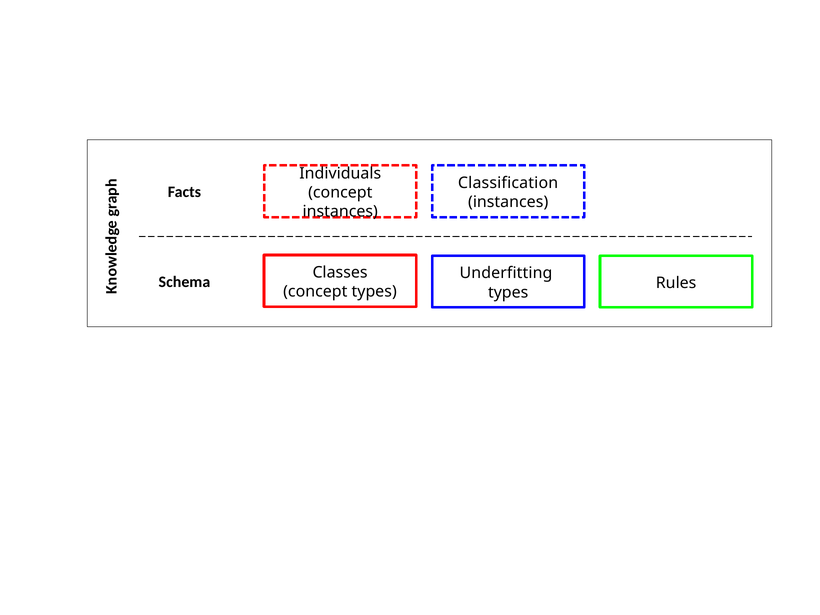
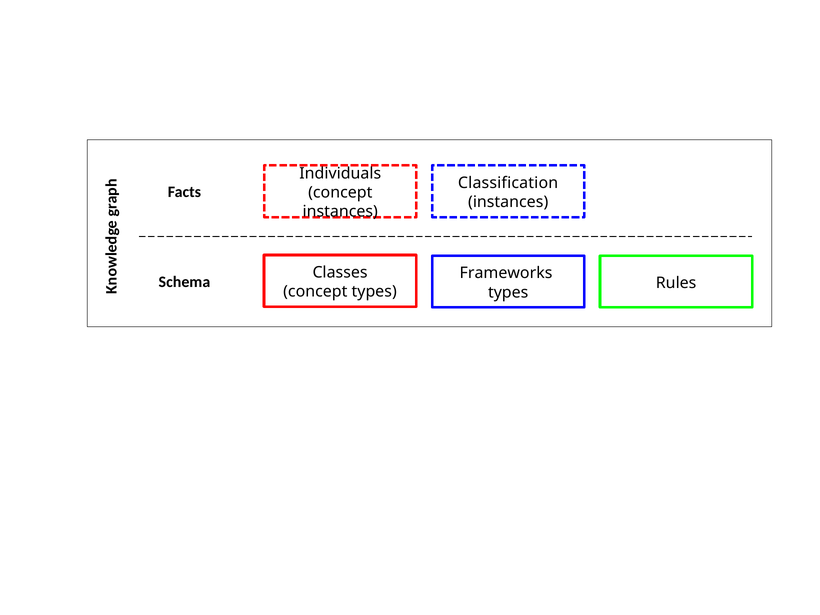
Underfitting: Underfitting -> Frameworks (506, 273)
